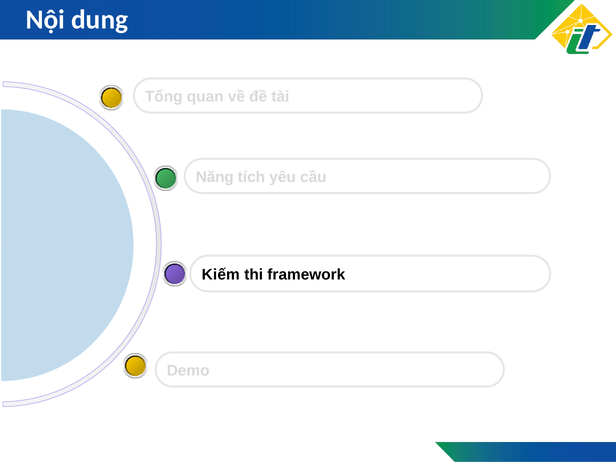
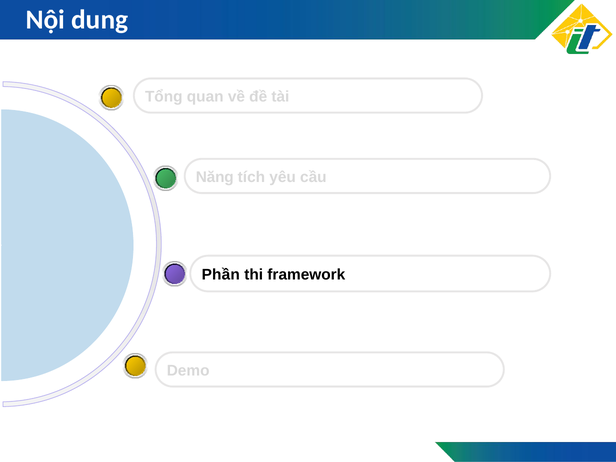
Kiếm: Kiếm -> Phần (221, 275)
